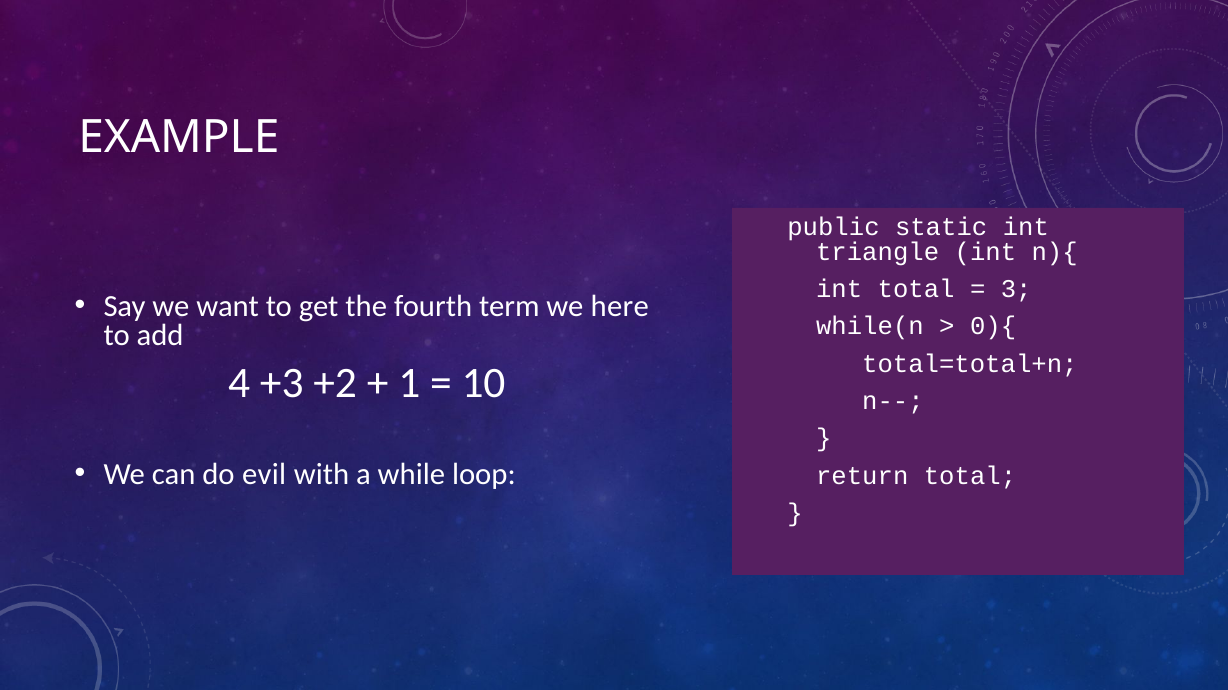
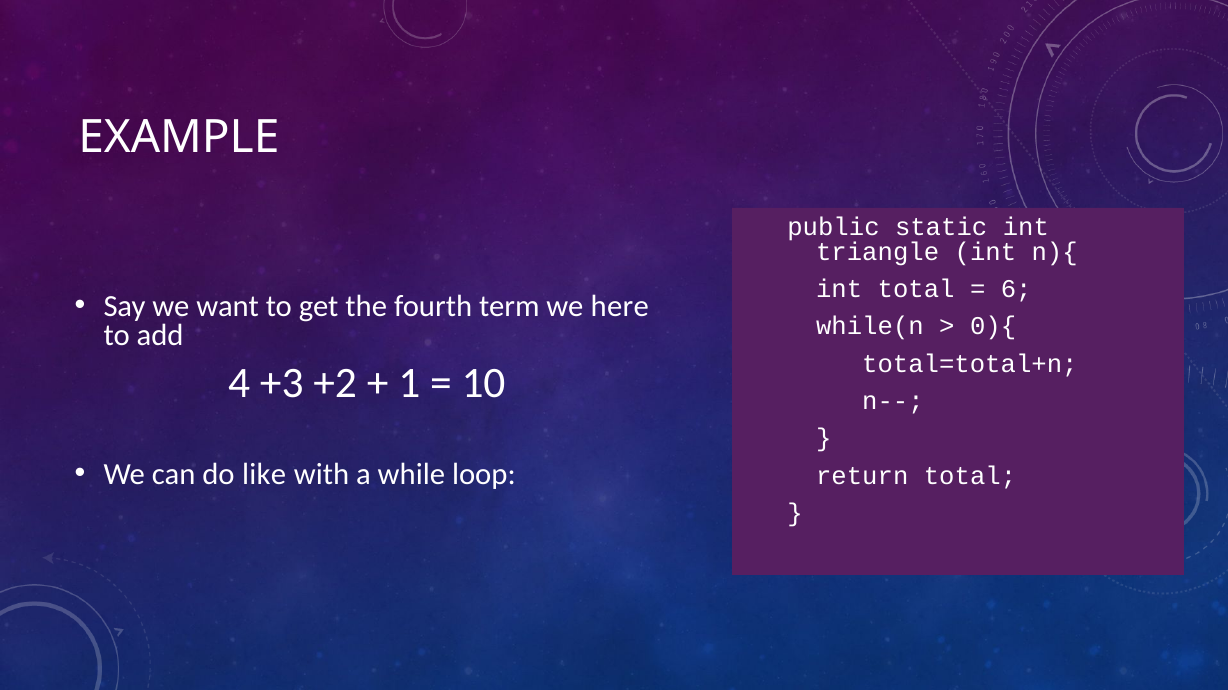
3: 3 -> 6 (1016, 289)
evil: evil -> like (264, 475)
